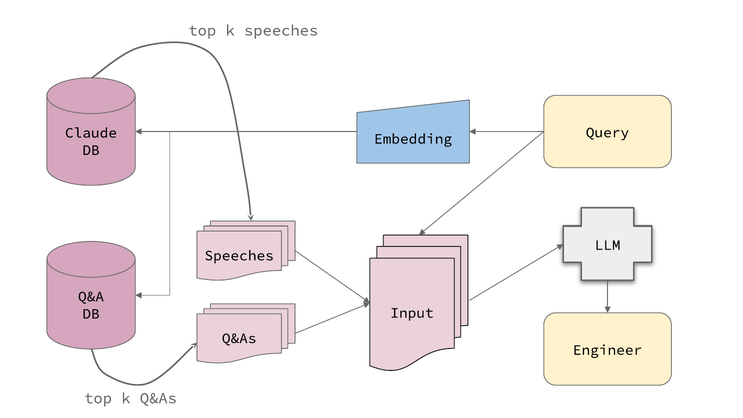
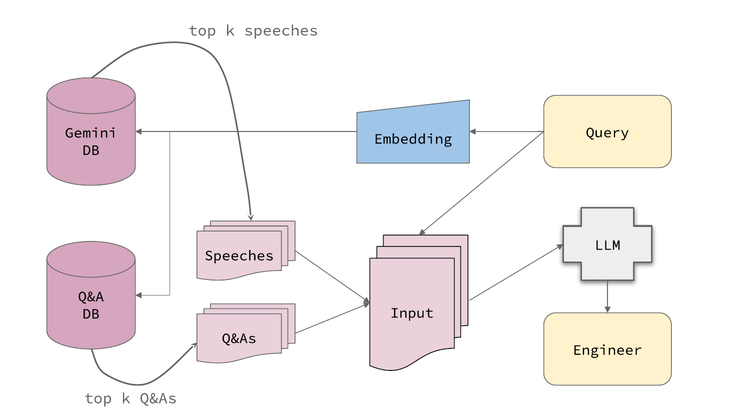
Claude: Claude -> Gemini (91, 133)
